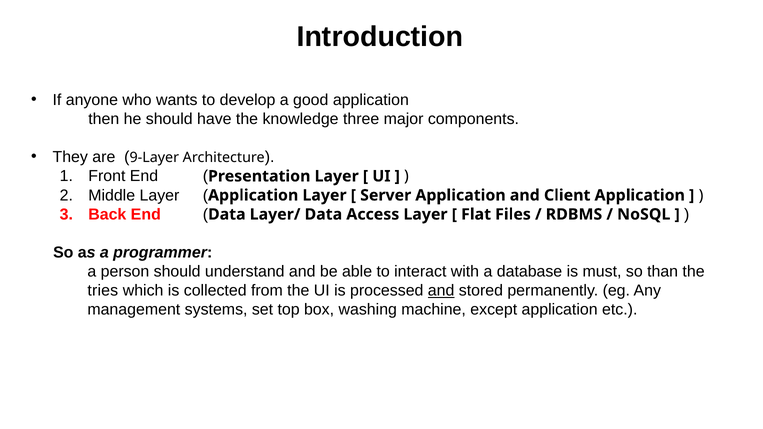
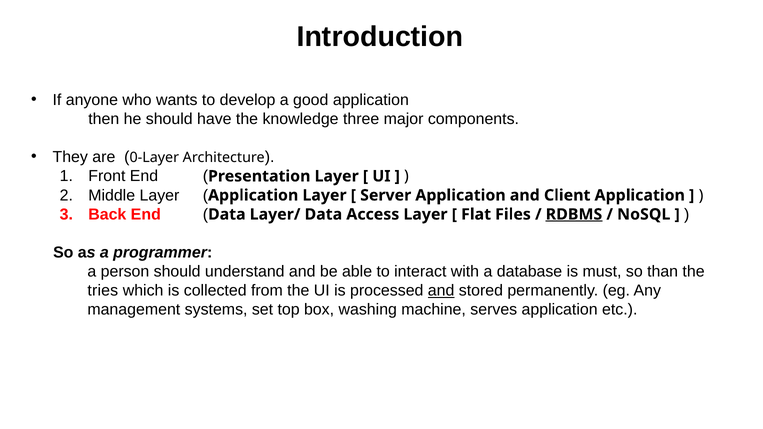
9-Layer: 9-Layer -> 0-Layer (154, 158)
RDBMS underline: none -> present (574, 214)
except: except -> serves (494, 310)
